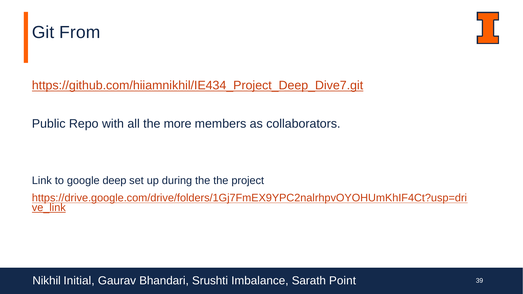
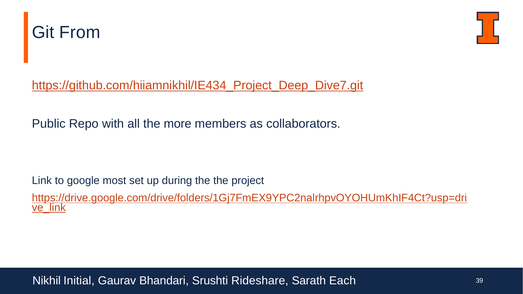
deep: deep -> most (114, 181)
Imbalance: Imbalance -> Rideshare (260, 281)
Point: Point -> Each (343, 281)
